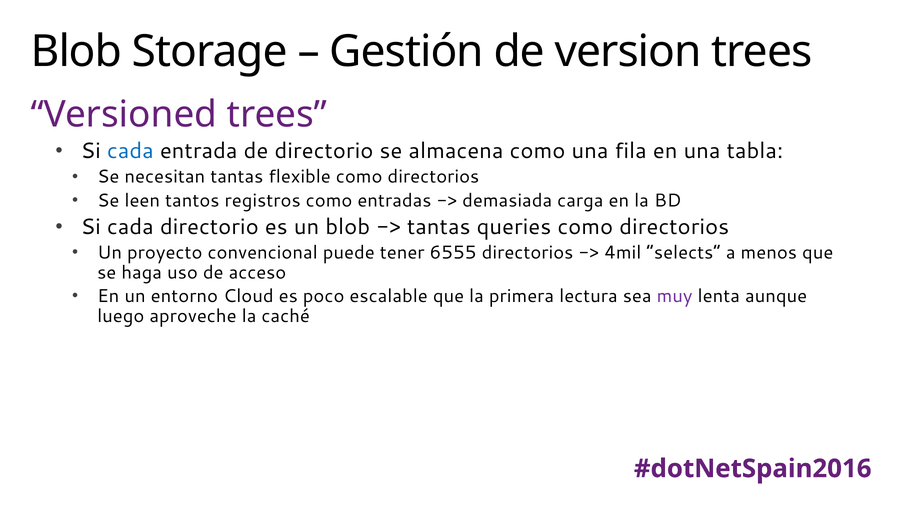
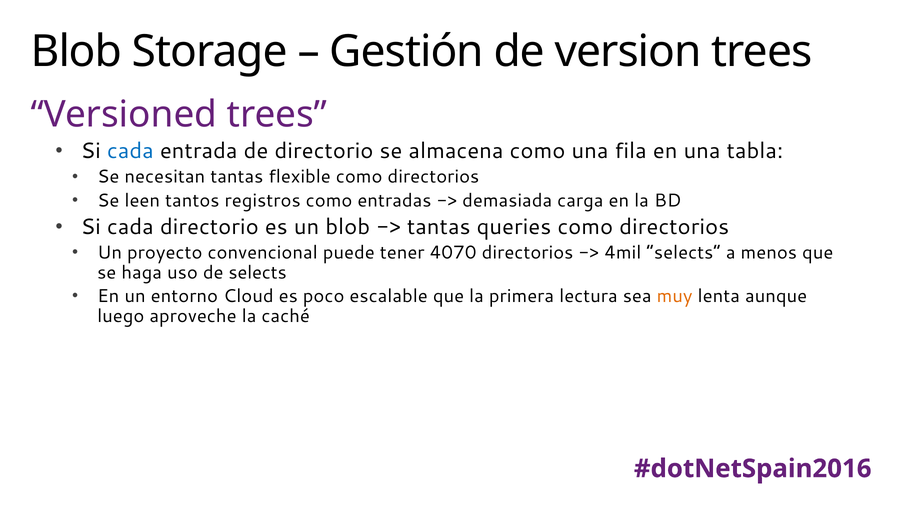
6555: 6555 -> 4070 (453, 252)
de acceso: acceso -> selects (258, 272)
muy colour: purple -> orange (675, 296)
